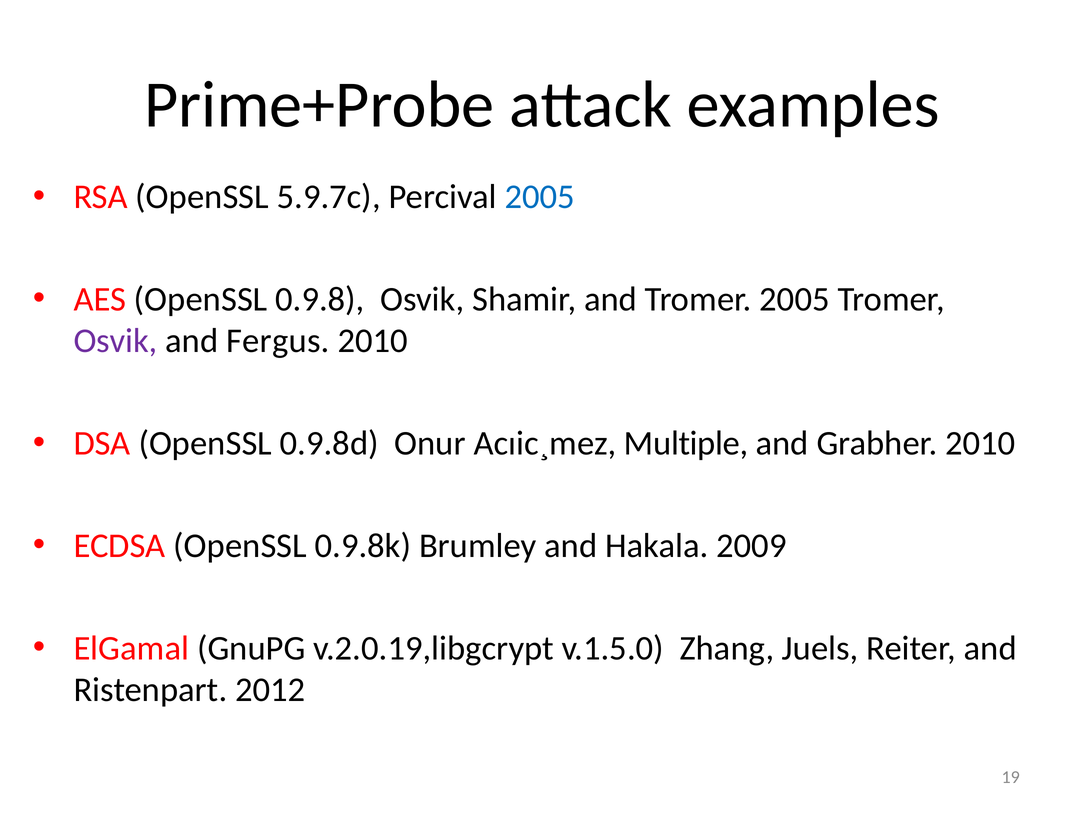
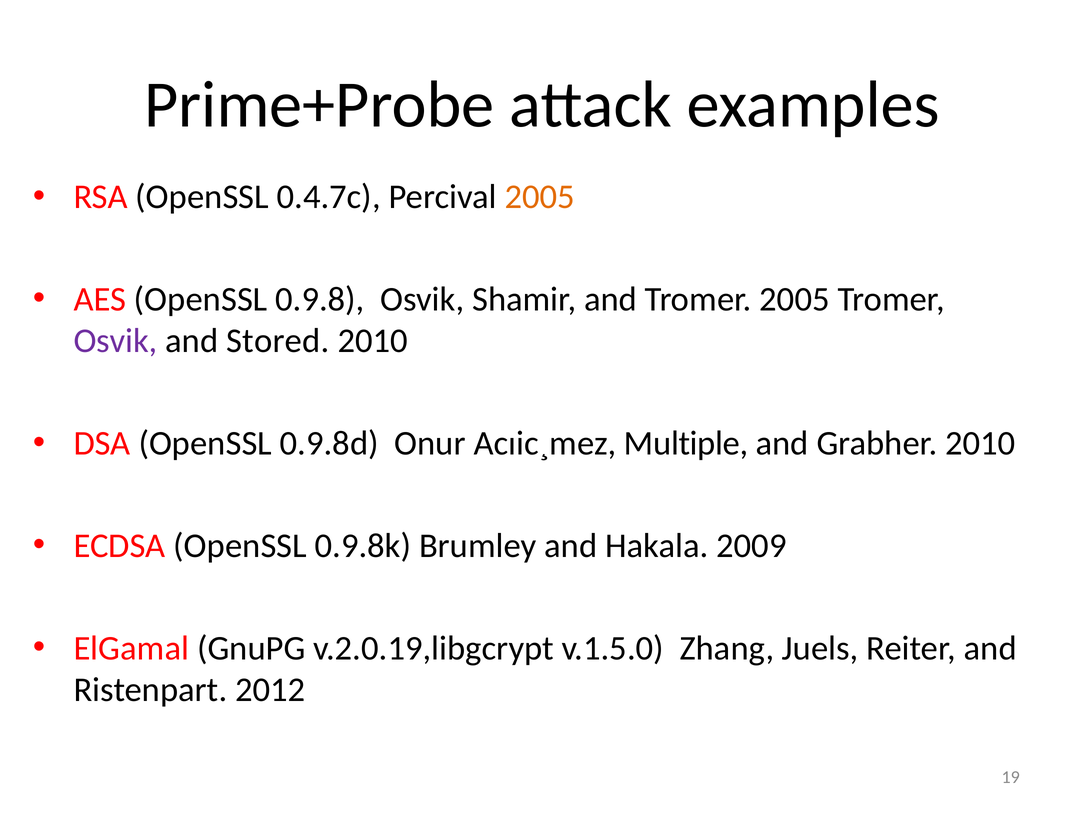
5.9.7c: 5.9.7c -> 0.4.7c (329, 197)
2005 colour: blue -> orange (540, 197)
Fergus: Fergus -> Stored (278, 341)
